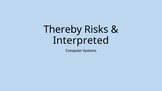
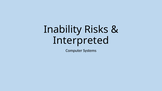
Thereby: Thereby -> Inability (63, 30)
